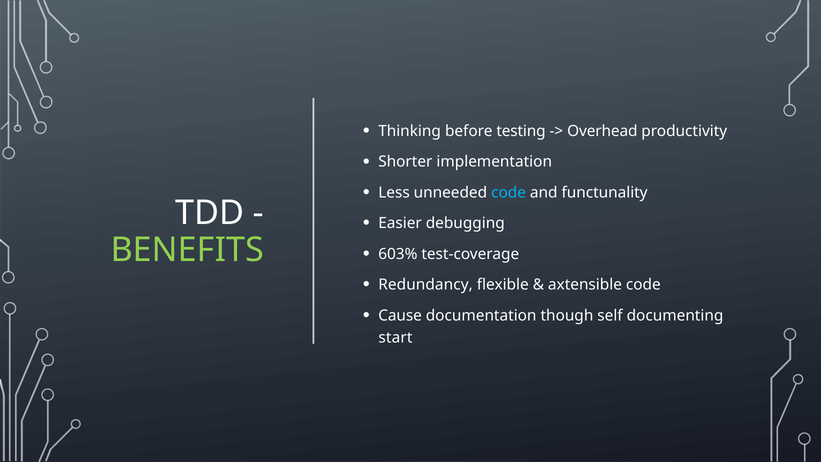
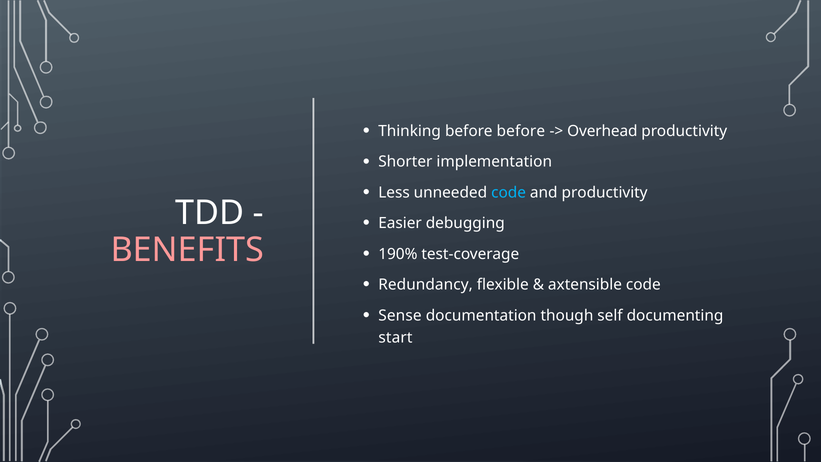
before testing: testing -> before (521, 131)
and functunality: functunality -> productivity (605, 193)
BENEFITS colour: light green -> pink (187, 250)
603%: 603% -> 190% (398, 254)
Cause: Cause -> Sense (400, 315)
